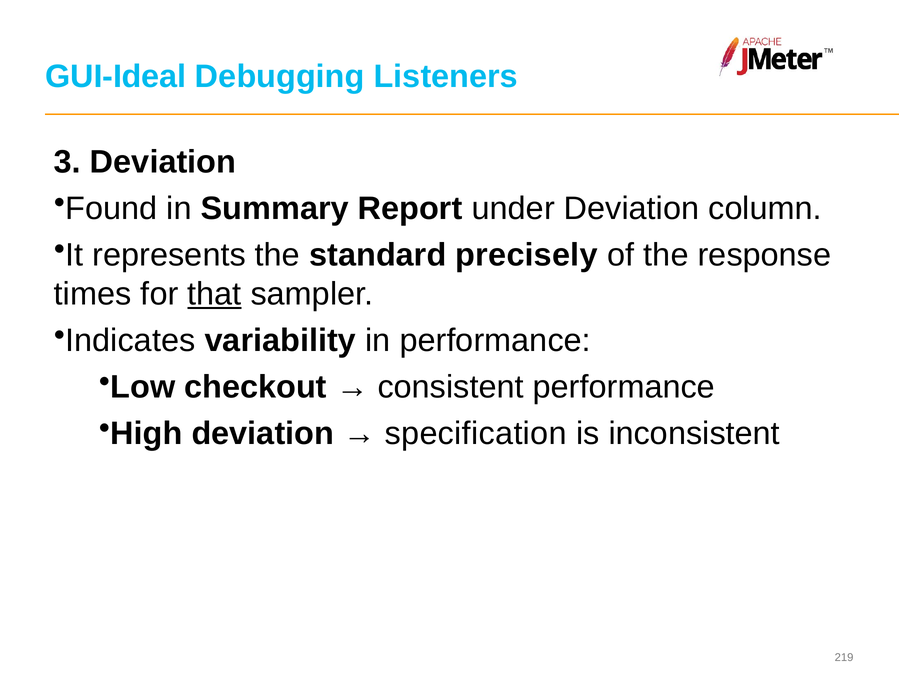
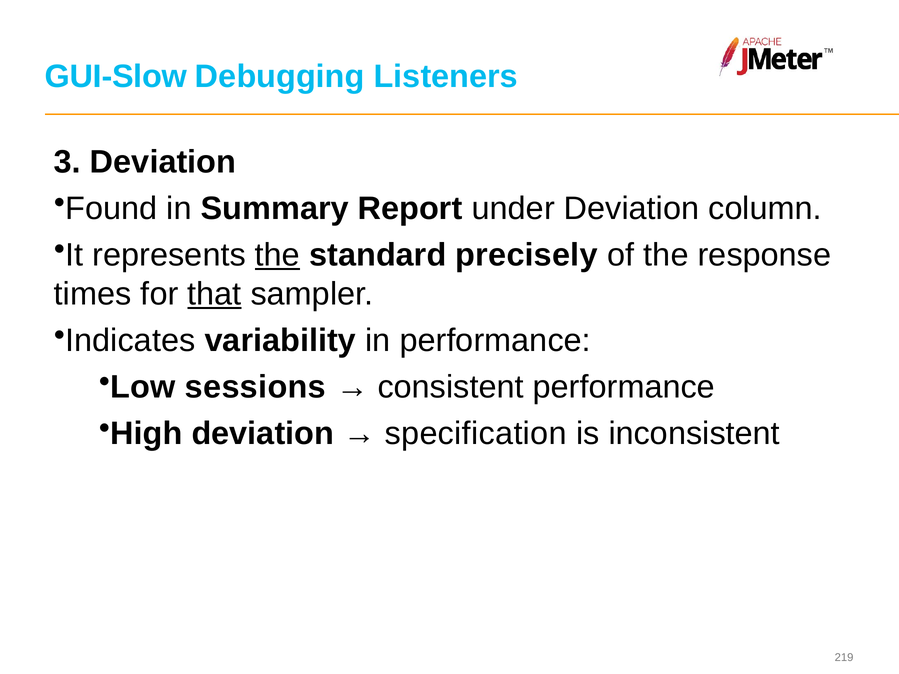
GUI-Ideal: GUI-Ideal -> GUI-Slow (116, 77)
the underline: none -> present (277, 255)
checkout: checkout -> sessions (255, 387)
